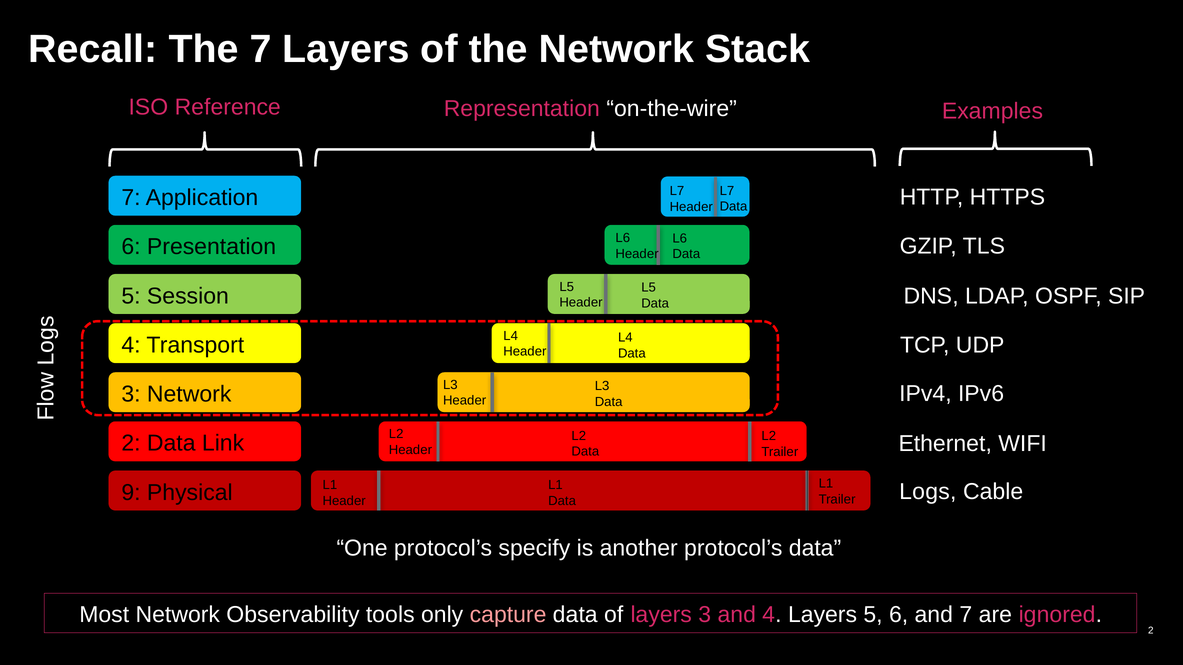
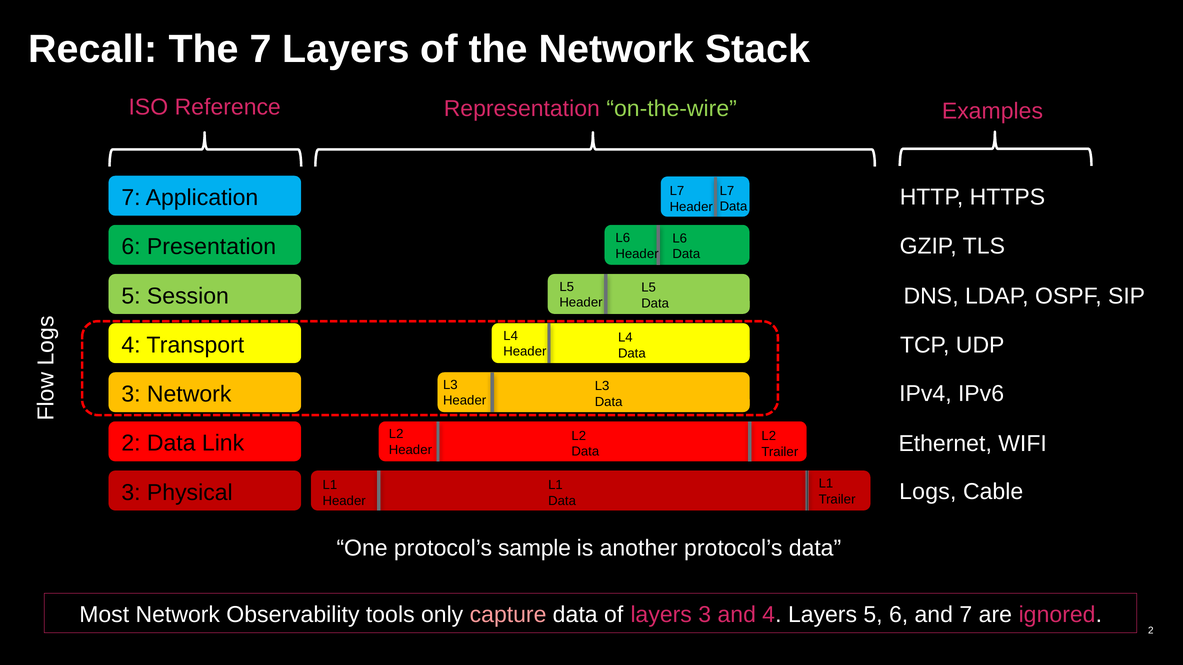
on-the-wire colour: white -> light green (672, 109)
9: 9 -> 3 (131, 493)
specify: specify -> sample (535, 549)
